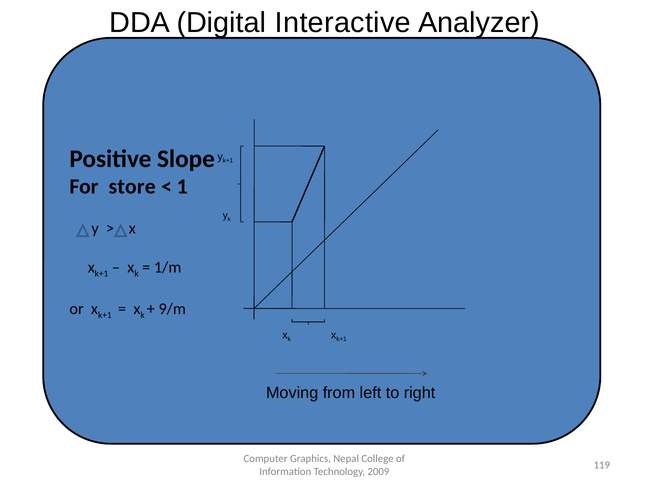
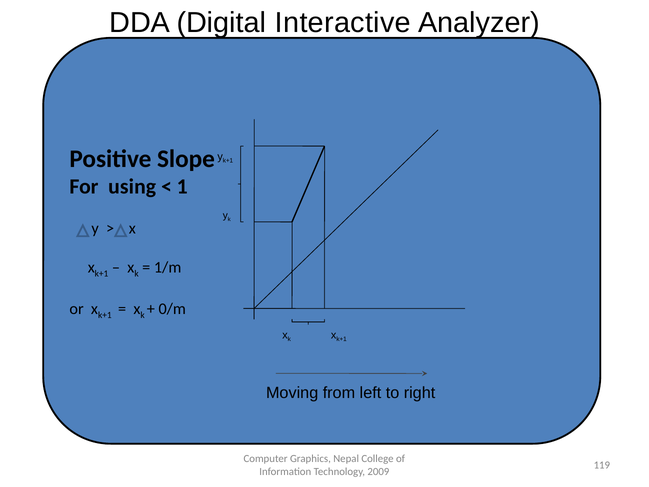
store: store -> using (132, 187)
9/m: 9/m -> 0/m (172, 309)
